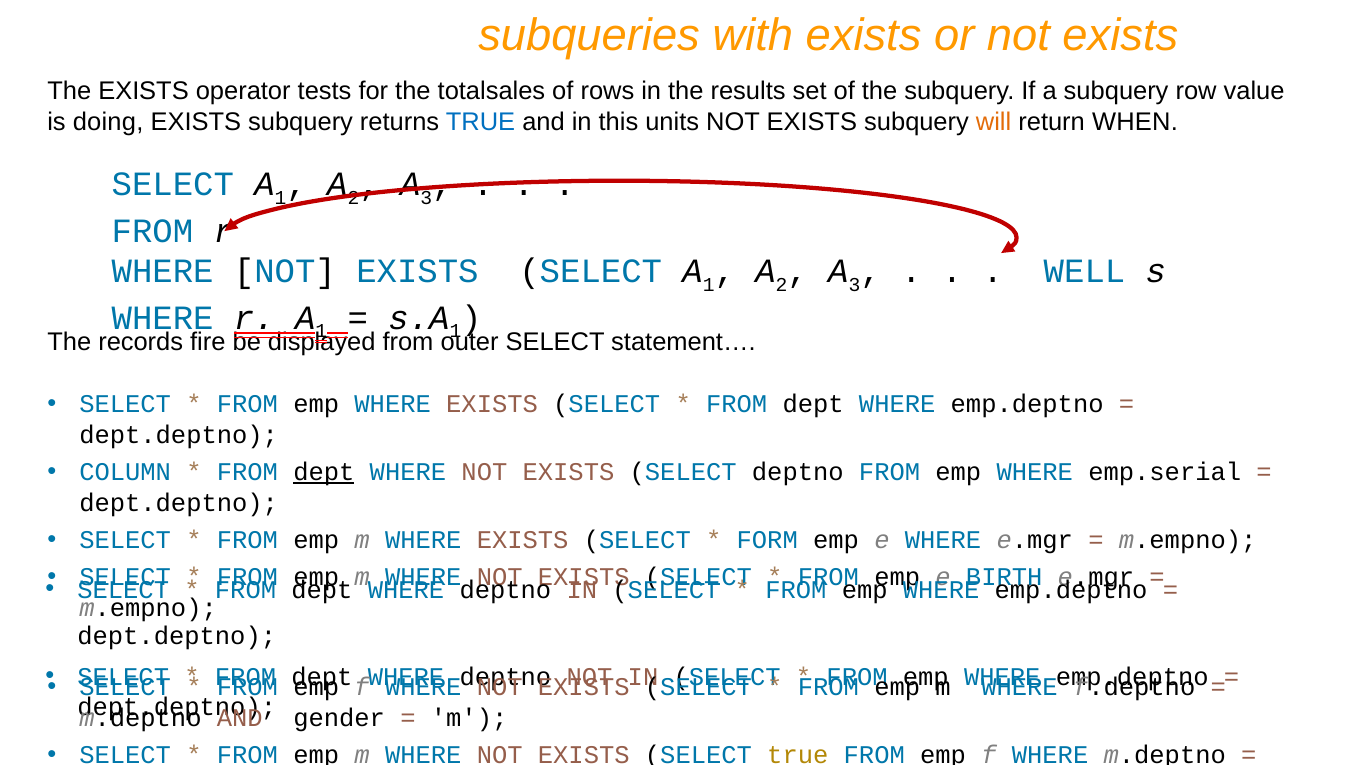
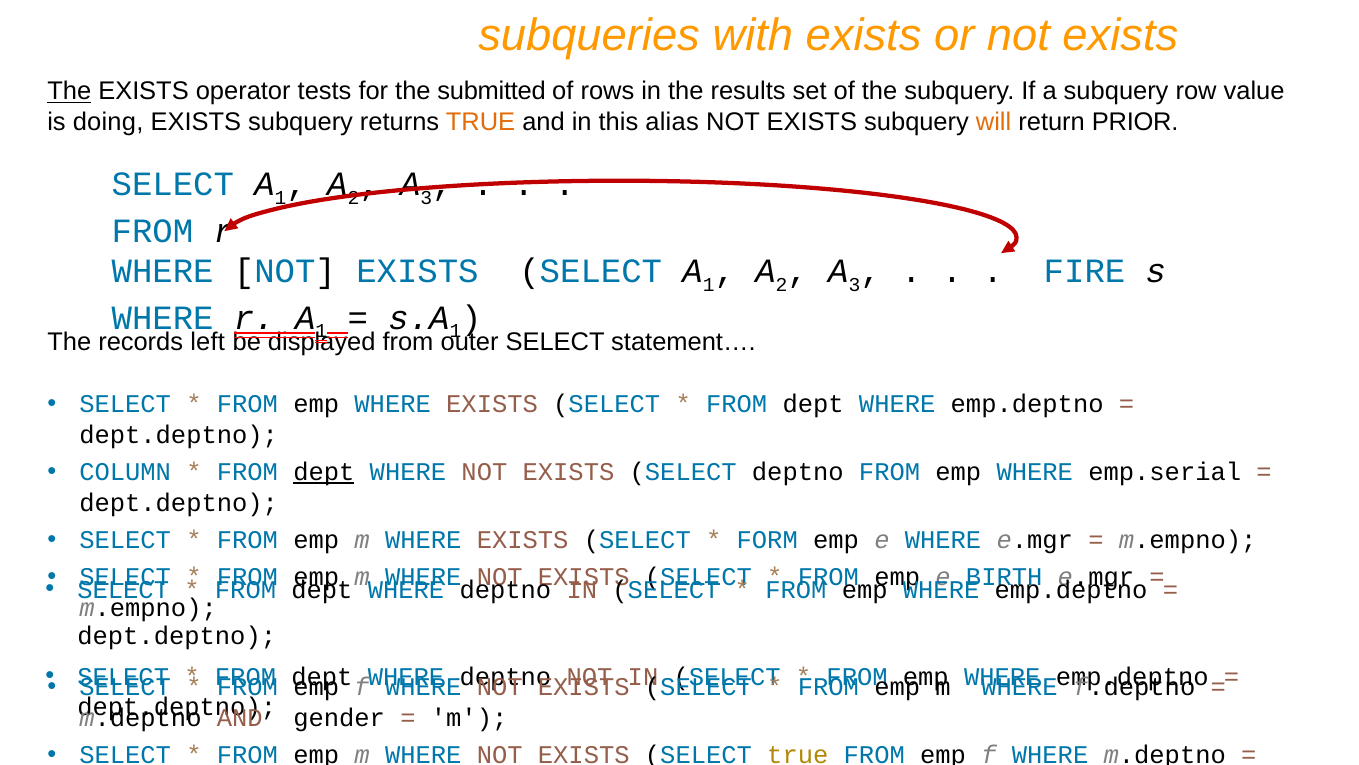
The underline: none -> present (69, 91)
totalsales: totalsales -> submitted (492, 91)
TRUE colour: blue -> orange (481, 122)
units: units -> alias (672, 122)
WHEN: WHEN -> PRIOR (1135, 122)
WELL: WELL -> FIRE (1085, 271)
fire: fire -> left (208, 341)
